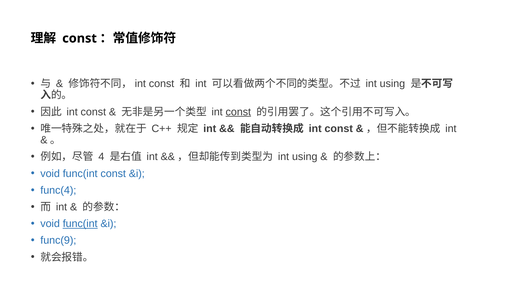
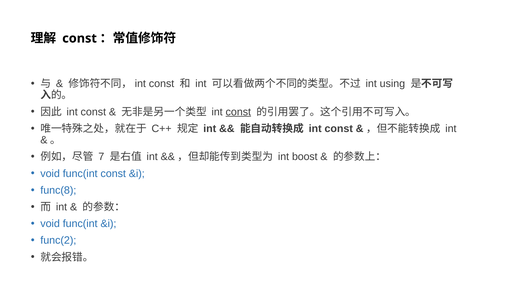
4: 4 -> 7 (101, 157)
using: using -> boost (305, 157)
func(4: func(4 -> func(8 (58, 190)
func(int underline: present -> none (80, 224)
func(9: func(9 -> func(2 (58, 241)
